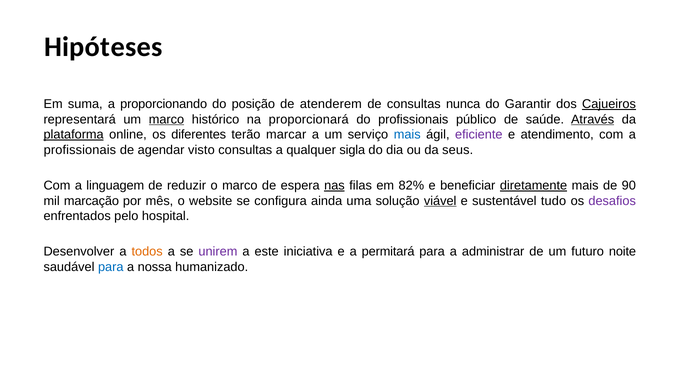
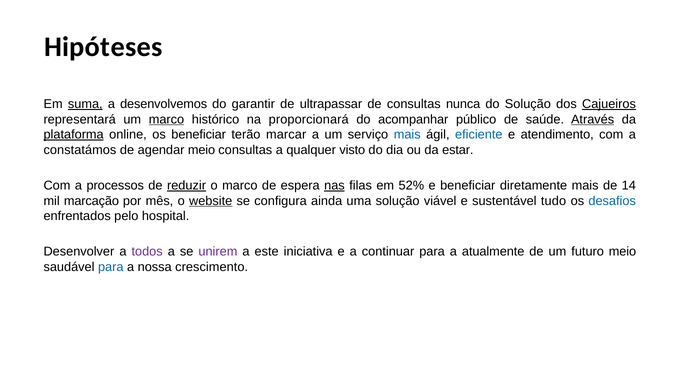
suma underline: none -> present (85, 104)
proporcionando: proporcionando -> desenvolvemos (164, 104)
posição: posição -> garantir (253, 104)
atenderem: atenderem -> ultrapassar (331, 104)
do Garantir: Garantir -> Solução (528, 104)
do profissionais: profissionais -> acompanhar (413, 120)
os diferentes: diferentes -> beneficiar (199, 135)
eficiente colour: purple -> blue (479, 135)
profissionais: profissionais -> constatámos (80, 150)
agendar visto: visto -> meio (202, 150)
sigla: sigla -> visto (352, 150)
seus: seus -> estar (458, 150)
linguagem: linguagem -> processos (115, 186)
reduzir underline: none -> present (187, 186)
82%: 82% -> 52% (411, 186)
diretamente underline: present -> none (534, 186)
90: 90 -> 14 (629, 186)
website underline: none -> present (211, 201)
viável underline: present -> none (440, 201)
desafios colour: purple -> blue (612, 201)
todos colour: orange -> purple (147, 252)
permitará: permitará -> continuar (388, 252)
administrar: administrar -> atualmente (493, 252)
futuro noite: noite -> meio (622, 252)
humanizado: humanizado -> crescimento (212, 267)
